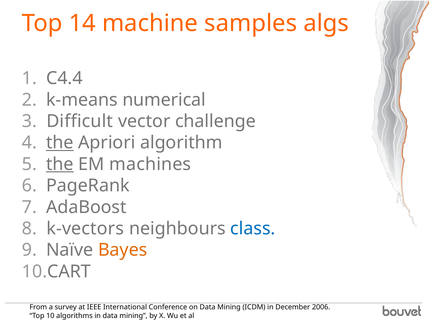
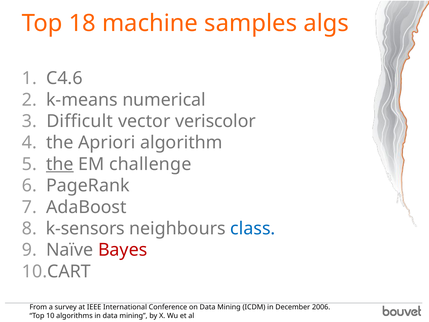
14: 14 -> 18 (82, 23)
C4.4: C4.4 -> C4.6 (64, 78)
challenge: challenge -> veriscolor (215, 121)
the underline: present -> none (60, 143)
machines: machines -> challenge (150, 164)
k-vectors: k-vectors -> k-sensors (85, 228)
Bayes colour: orange -> red (123, 250)
